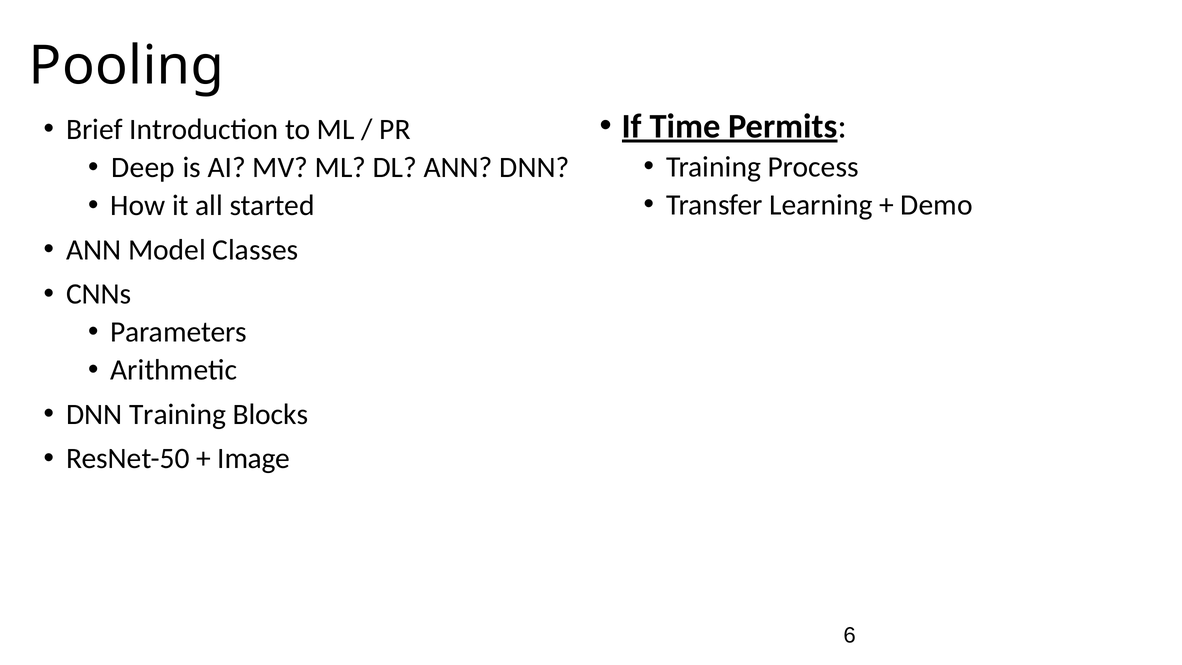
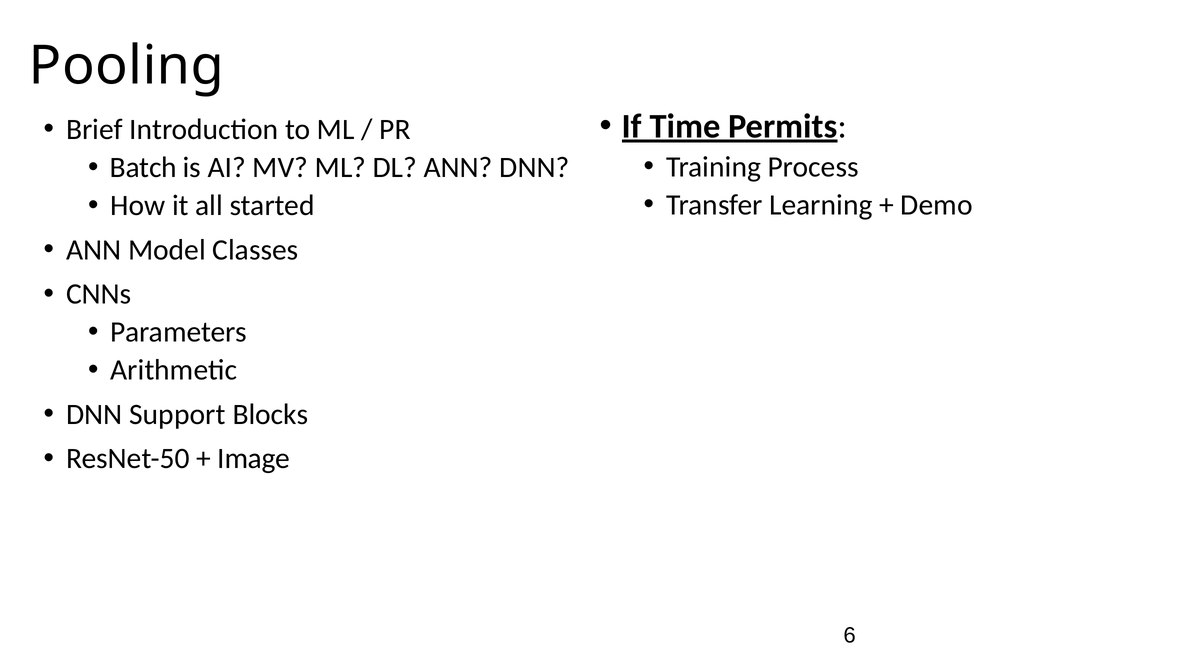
Deep: Deep -> Batch (143, 167)
DNN Training: Training -> Support (177, 414)
